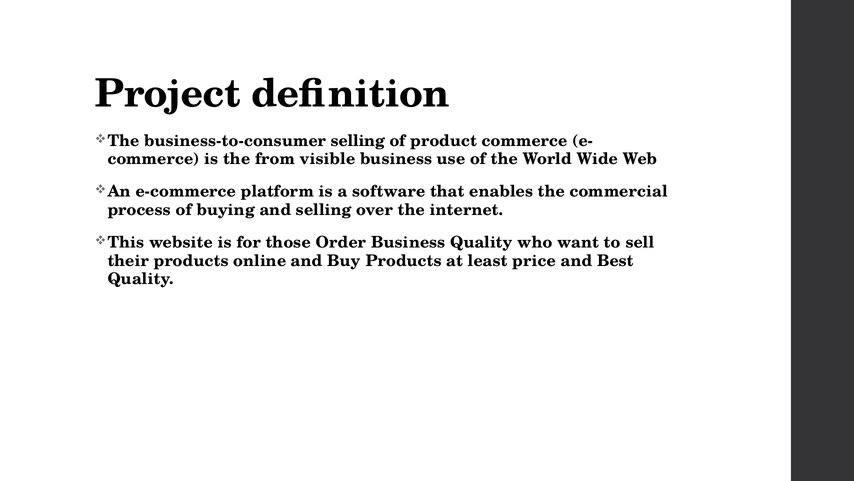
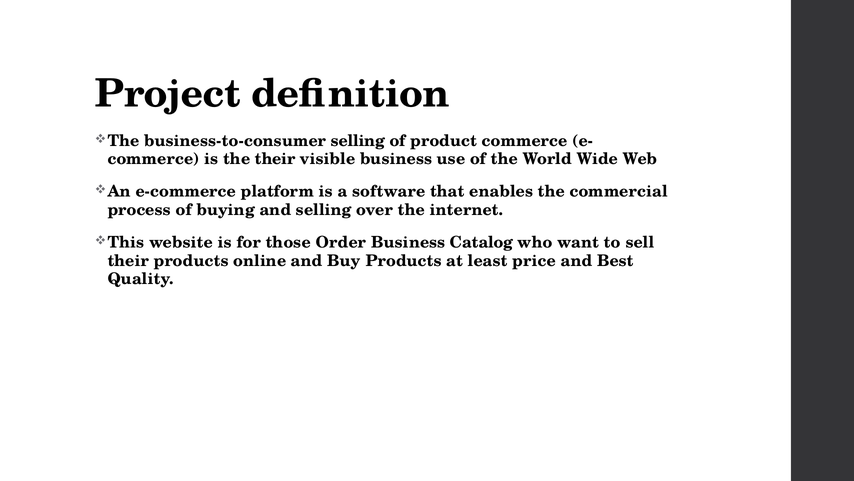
the from: from -> their (275, 159)
Business Quality: Quality -> Catalog (481, 242)
